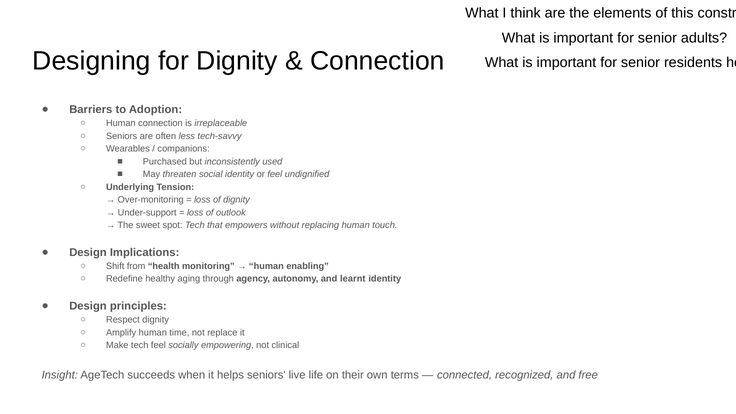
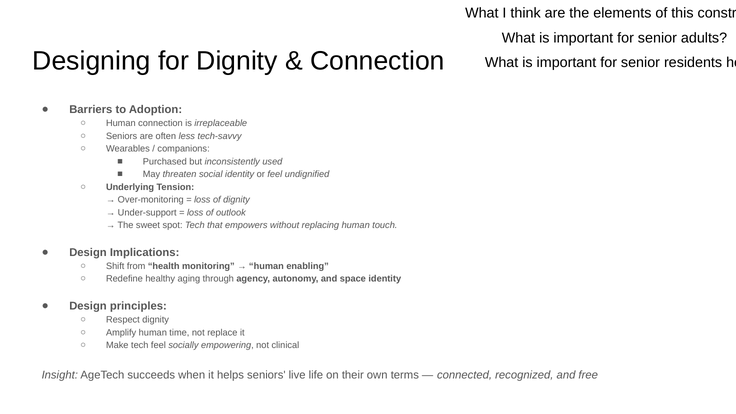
learnt: learnt -> space (353, 279)
